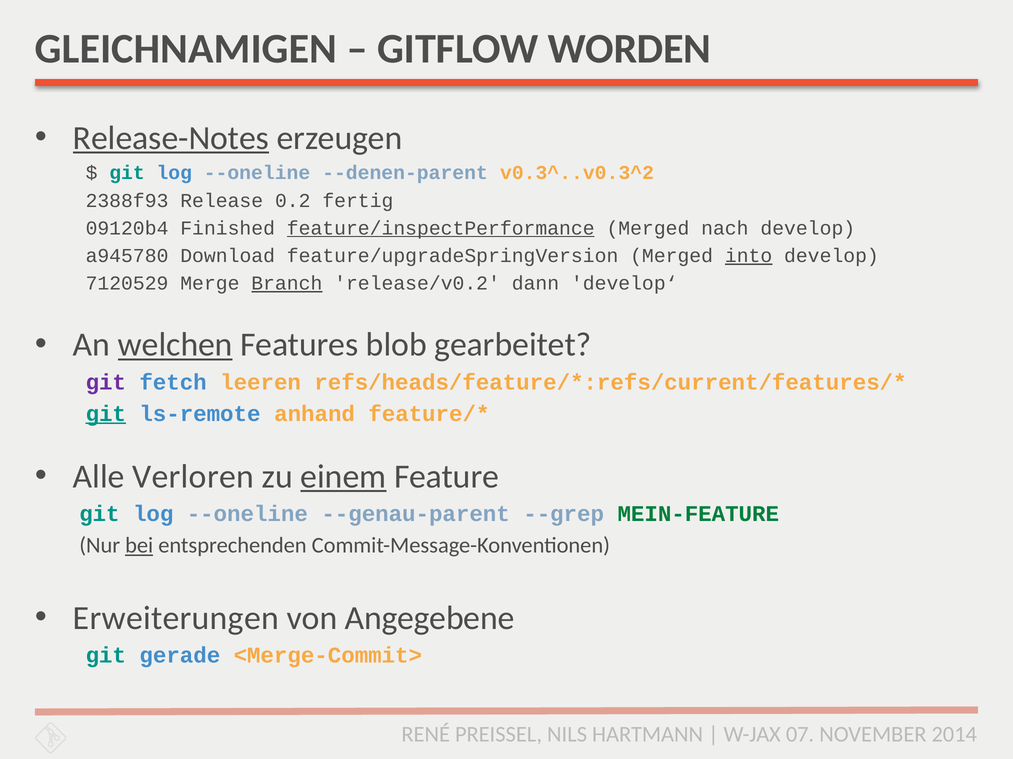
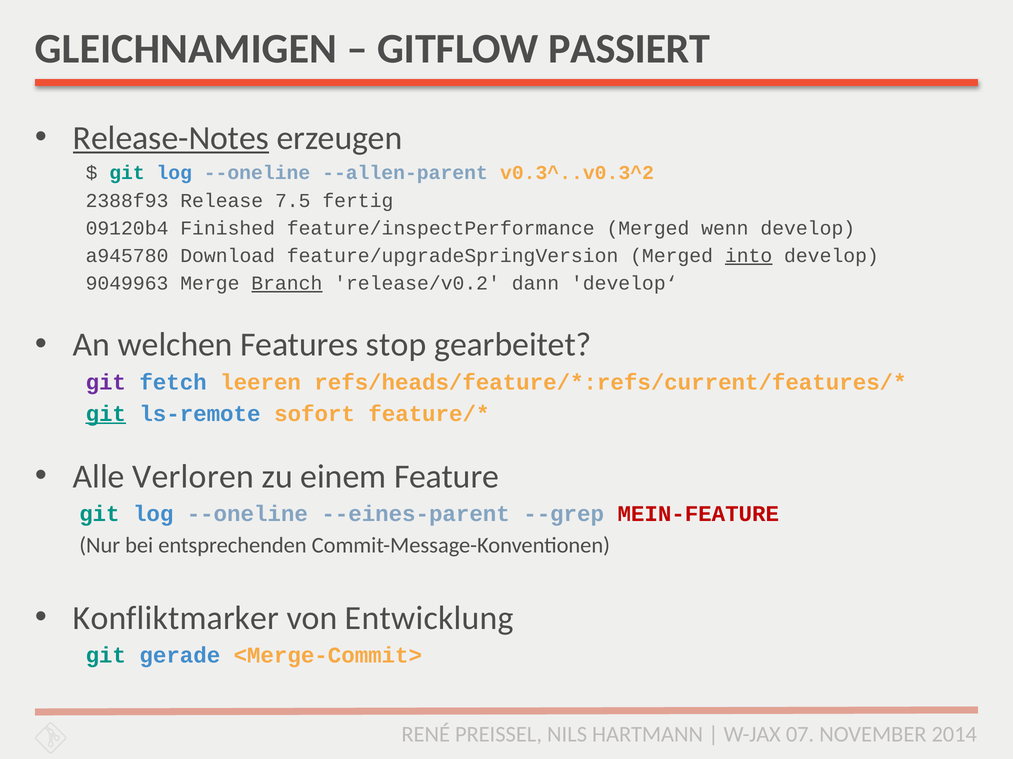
WORDEN: WORDEN -> PASSIERT (629, 49)
--denen-parent: --denen-parent -> --allen-parent (405, 173)
0.2: 0.2 -> 7.5 (293, 201)
feature/inspectPerformance underline: present -> none (441, 228)
nach: nach -> wenn (725, 228)
7120529: 7120529 -> 9049963 (127, 284)
welchen underline: present -> none (175, 345)
blob: blob -> stop (396, 345)
anhand: anhand -> sofort (315, 414)
einem underline: present -> none (343, 477)
--genau-parent: --genau-parent -> --eines-parent (416, 515)
MEIN-FEATURE colour: green -> red (698, 515)
bei underline: present -> none (139, 546)
Erweiterungen: Erweiterungen -> Konfliktmarker (176, 619)
Angegebene: Angegebene -> Entwicklung (429, 619)
